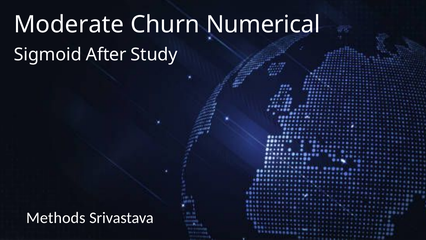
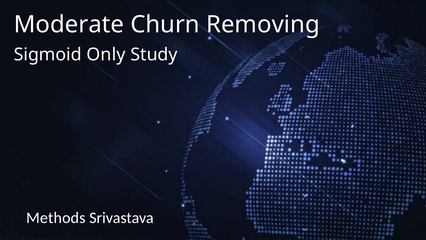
Numerical: Numerical -> Removing (263, 24)
After: After -> Only (106, 54)
